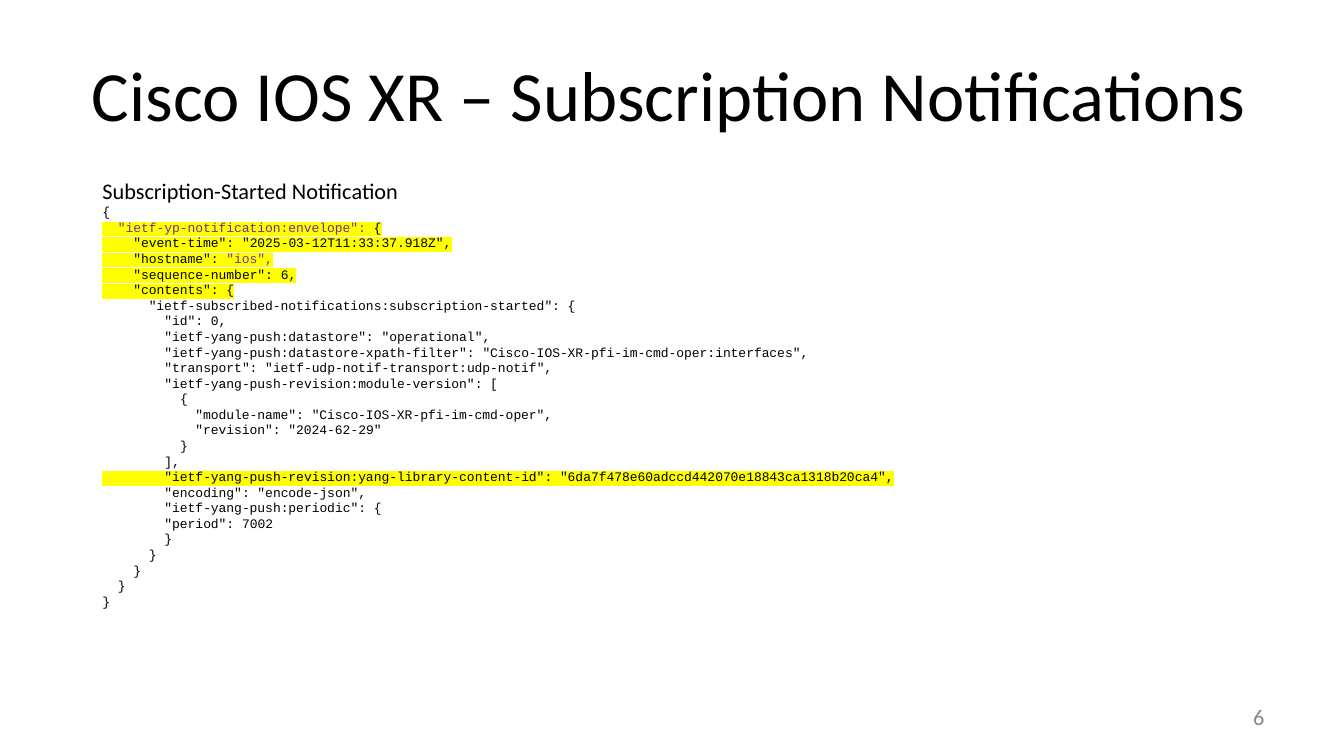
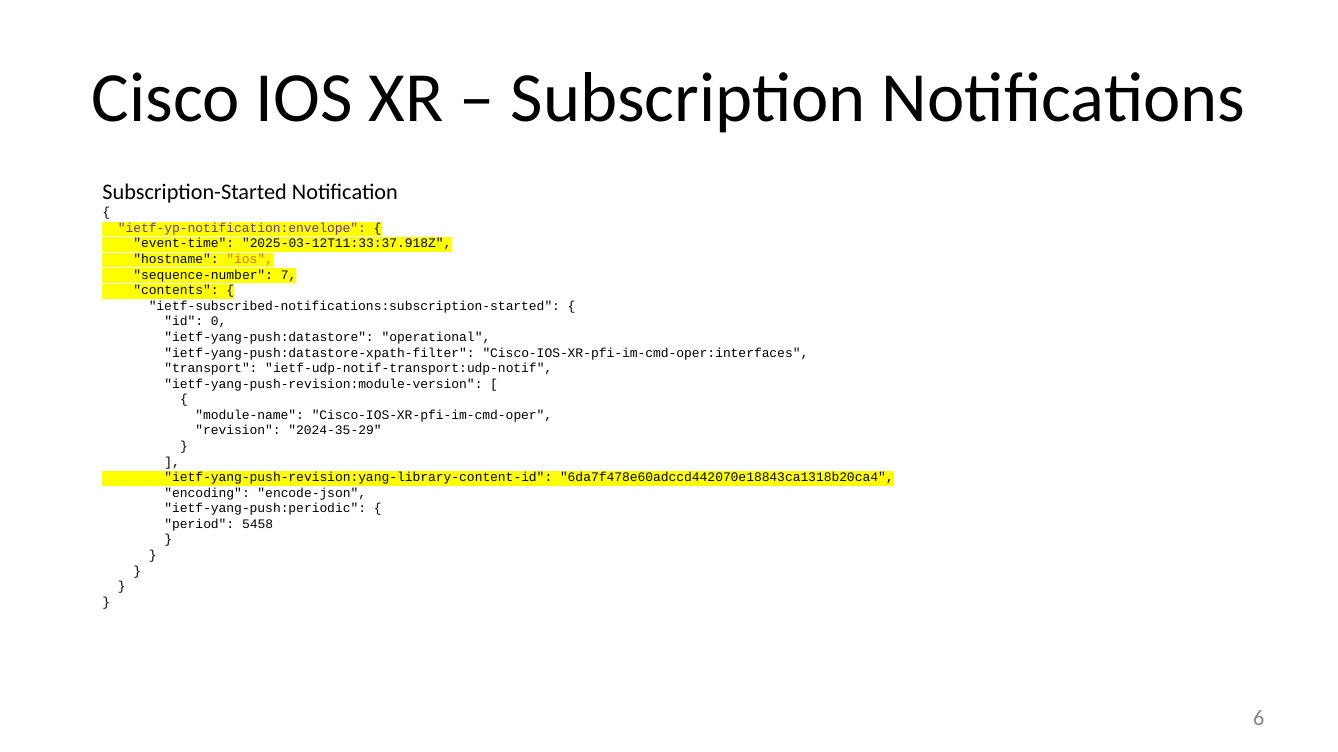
ios colour: purple -> orange (250, 259)
sequence-number 6: 6 -> 7 (289, 275)
2024-62-29: 2024-62-29 -> 2024-35-29 (335, 431)
7002: 7002 -> 5458 (258, 525)
